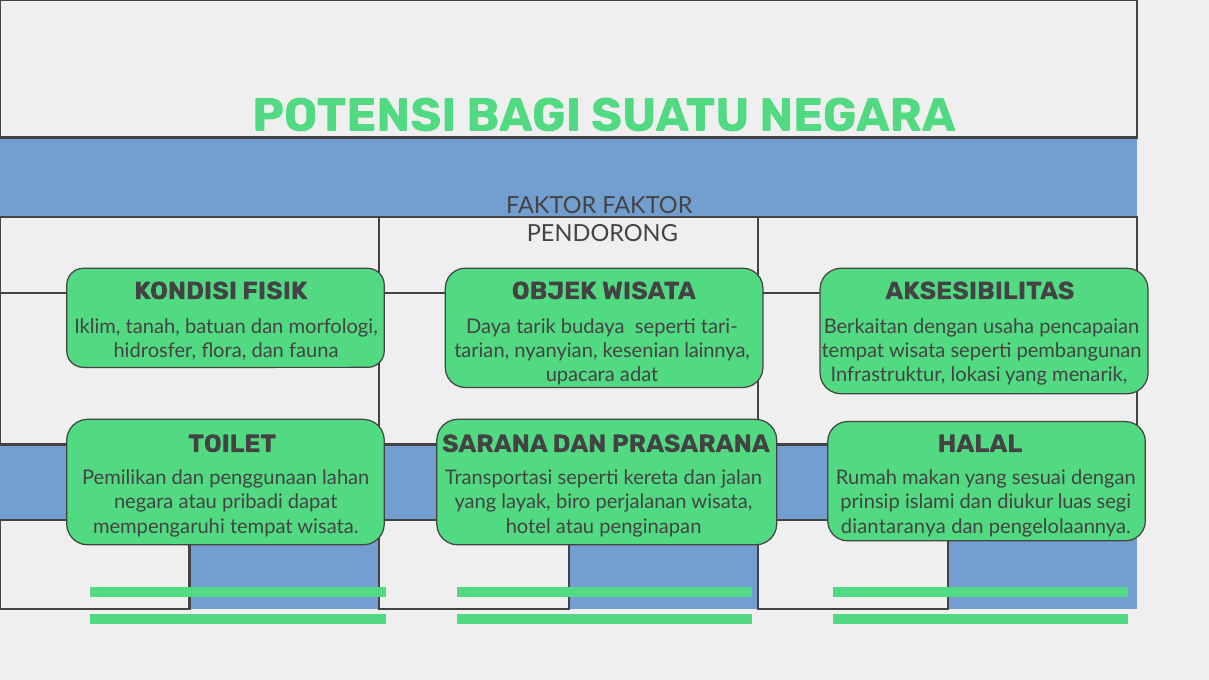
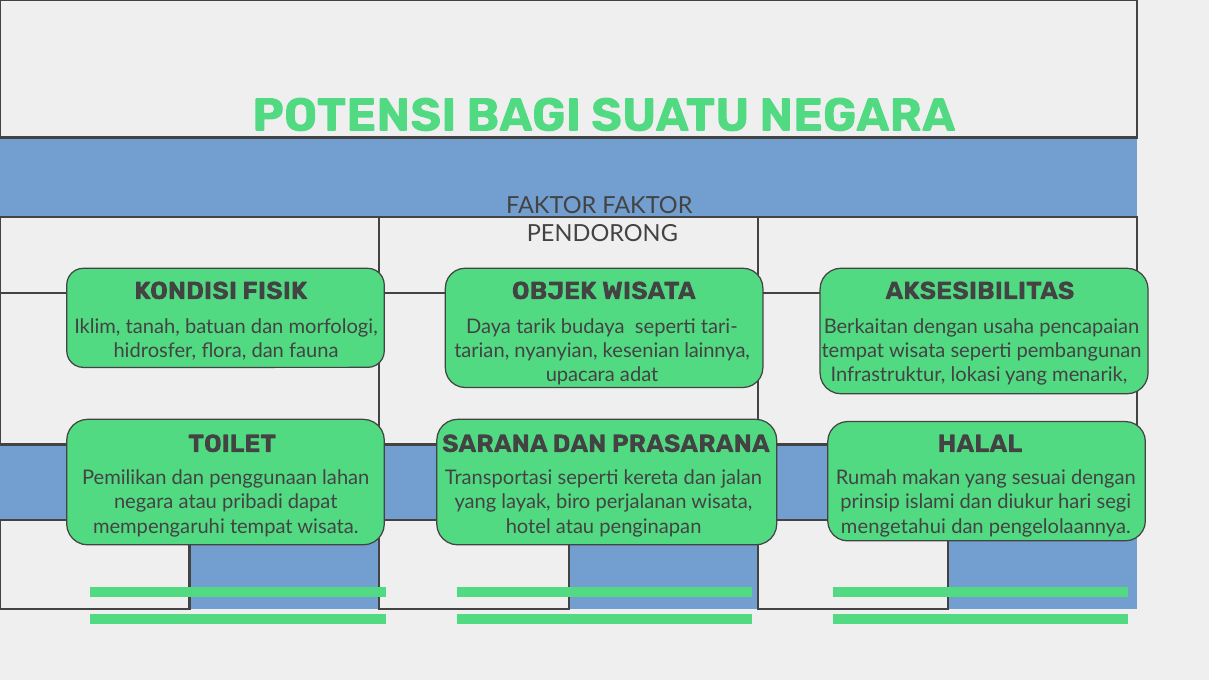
luas: luas -> hari (1075, 502)
diantaranya: diantaranya -> mengetahui (893, 526)
